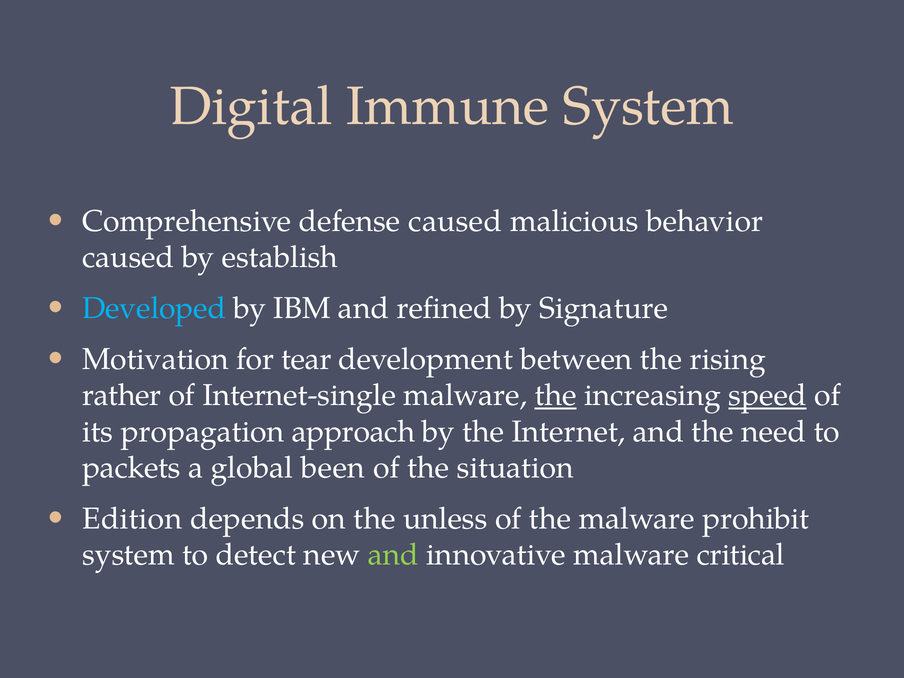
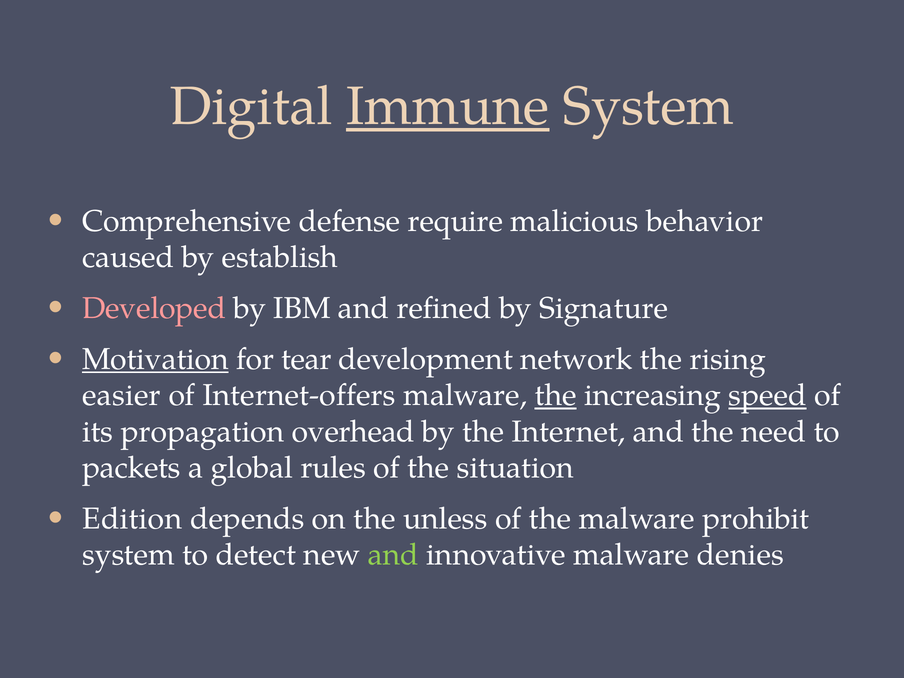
Immune underline: none -> present (448, 107)
defense caused: caused -> require (455, 221)
Developed colour: light blue -> pink (154, 308)
Motivation underline: none -> present (155, 359)
between: between -> network (576, 359)
rather: rather -> easier (121, 396)
Internet-single: Internet-single -> Internet-offers (299, 396)
approach: approach -> overhead (353, 432)
been: been -> rules (333, 468)
critical: critical -> denies (740, 555)
